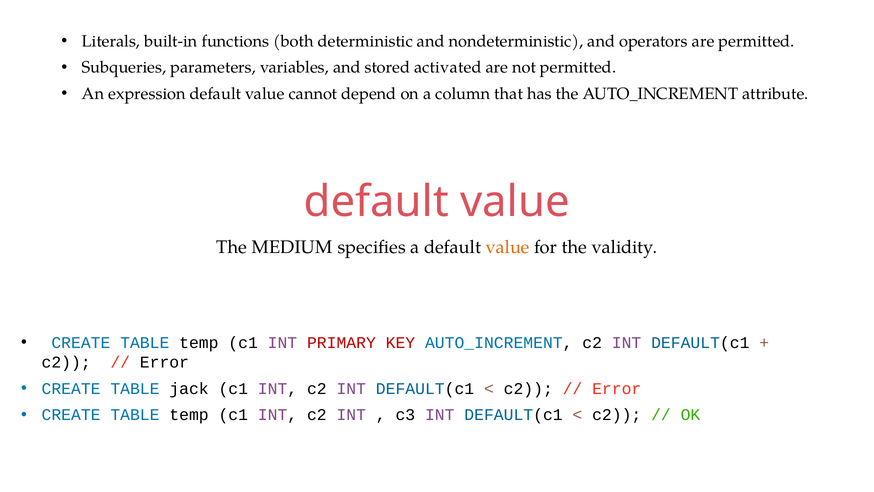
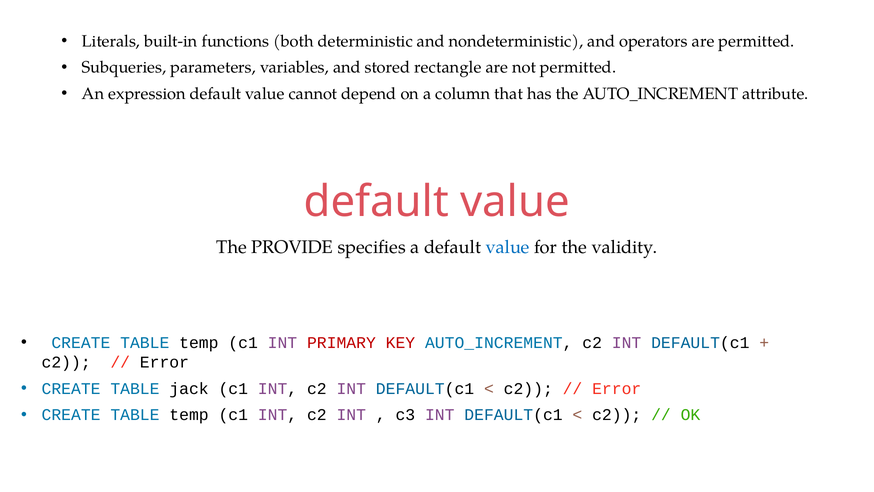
activated: activated -> rectangle (448, 67)
MEDIUM: MEDIUM -> PROVIDE (292, 247)
value colour: orange -> blue (508, 247)
